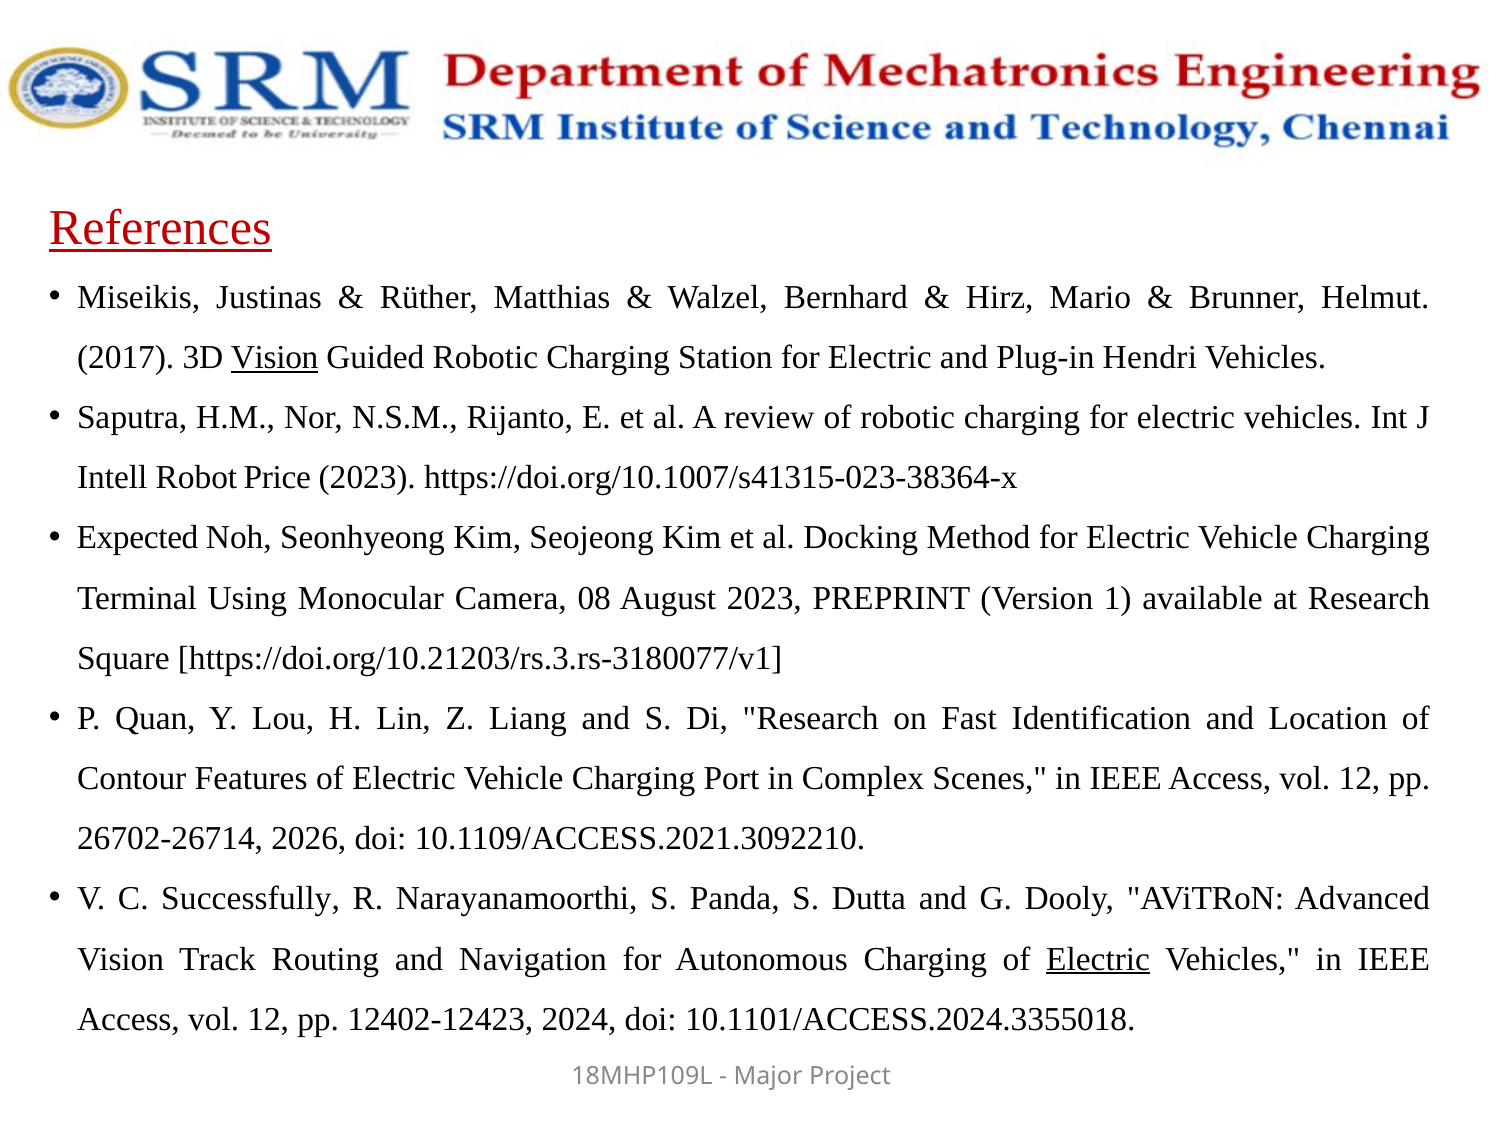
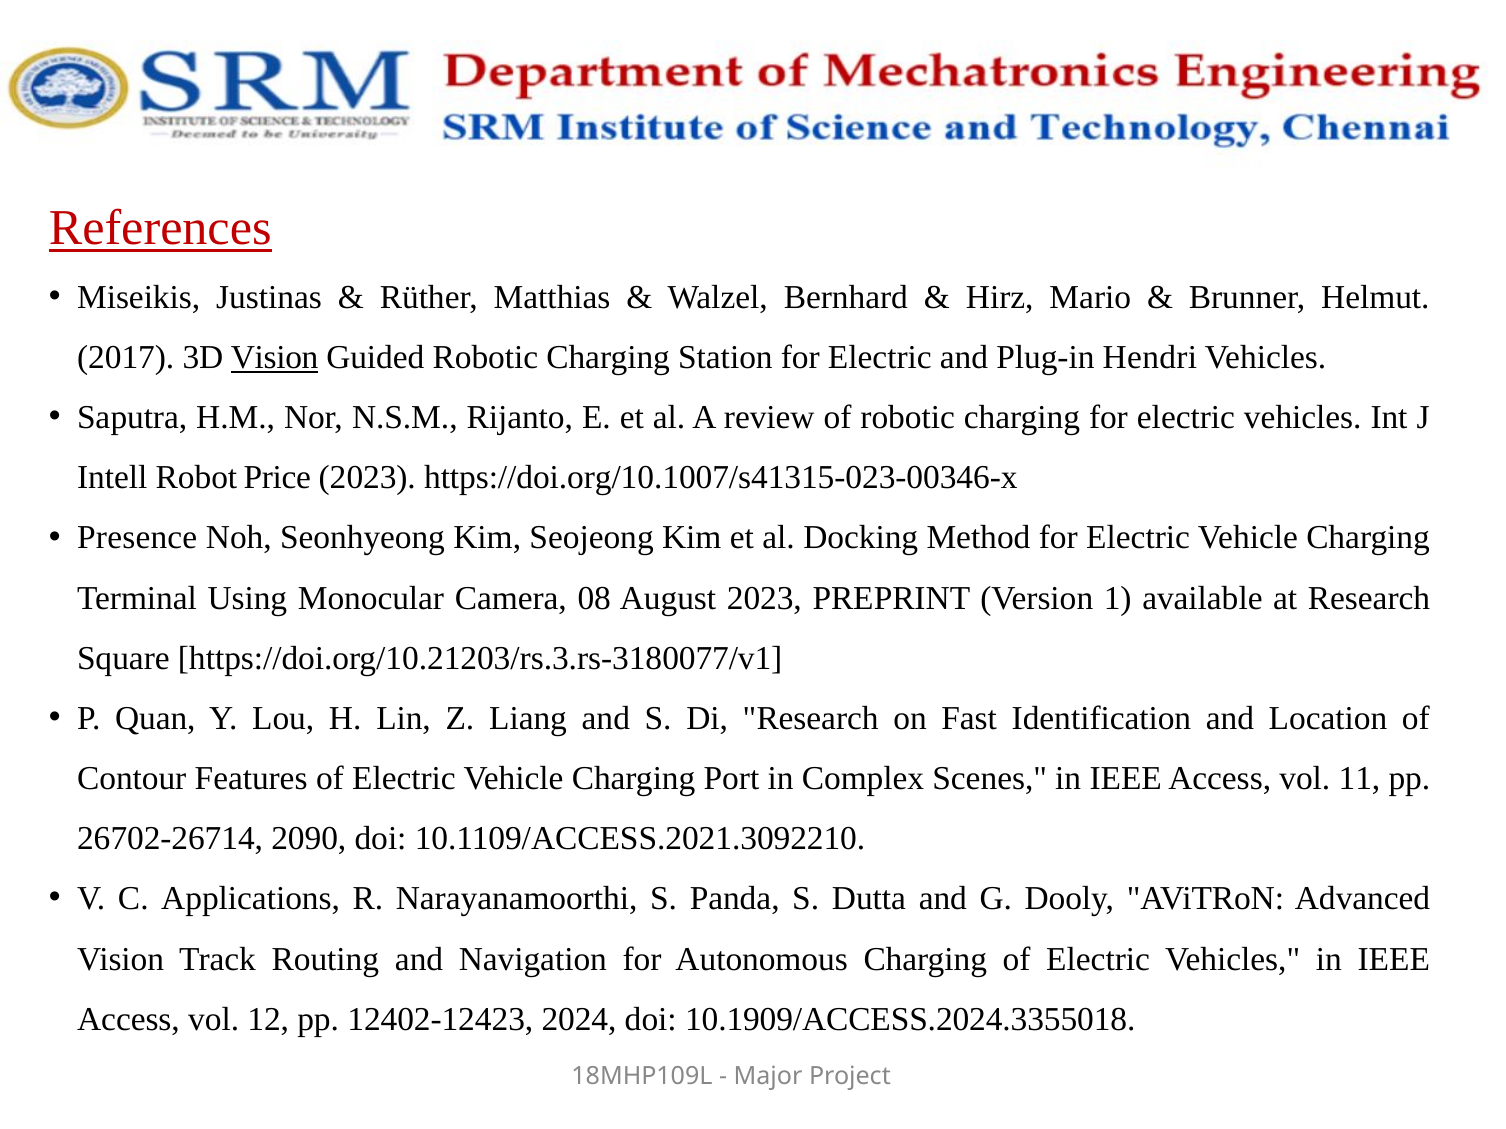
https://doi.org/10.1007/s41315-023-38364-x: https://doi.org/10.1007/s41315-023-38364-x -> https://doi.org/10.1007/s41315-023-00346-x (721, 478)
Expected: Expected -> Presence (137, 538)
12: 12 -> 11 (1359, 779)
2026: 2026 -> 2090 (309, 839)
Successfully: Successfully -> Applications (251, 899)
Electric underline: present -> none (1098, 959)
10.1101/ACCESS.2024.3355018: 10.1101/ACCESS.2024.3355018 -> 10.1909/ACCESS.2024.3355018 (910, 1020)
